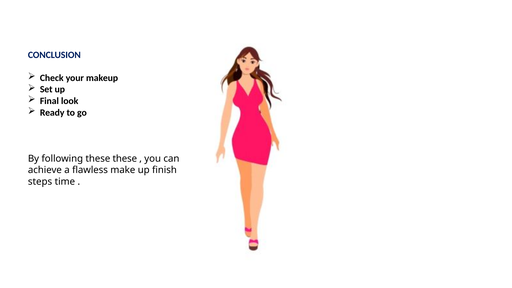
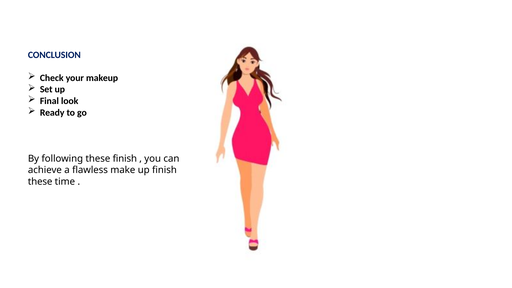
these these: these -> finish (125, 159)
steps: steps -> these (40, 182)
